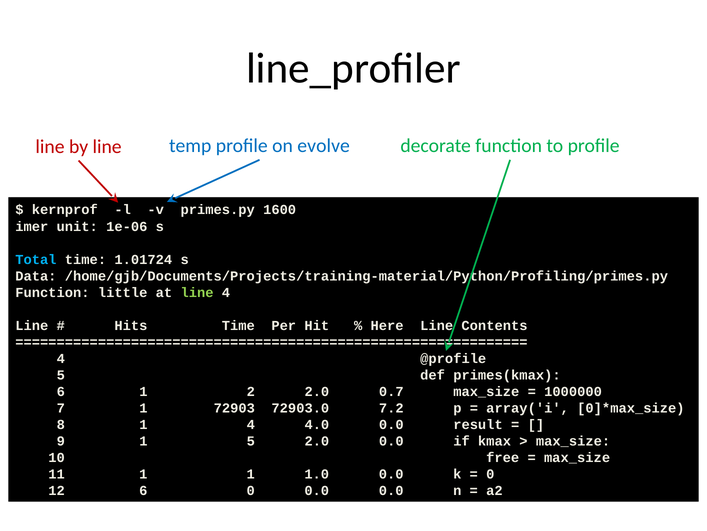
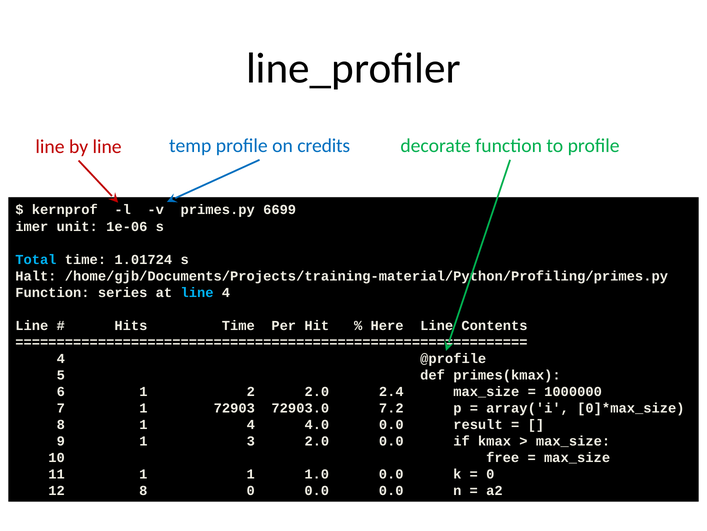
evolve: evolve -> credits (324, 146)
1600: 1600 -> 6699 (280, 210)
Data: Data -> Halt (36, 276)
little: little -> series (123, 292)
line colour: light green -> light blue (197, 292)
0.7: 0.7 -> 2.4 (391, 391)
1 5: 5 -> 3 (251, 441)
12 6: 6 -> 8 (143, 490)
